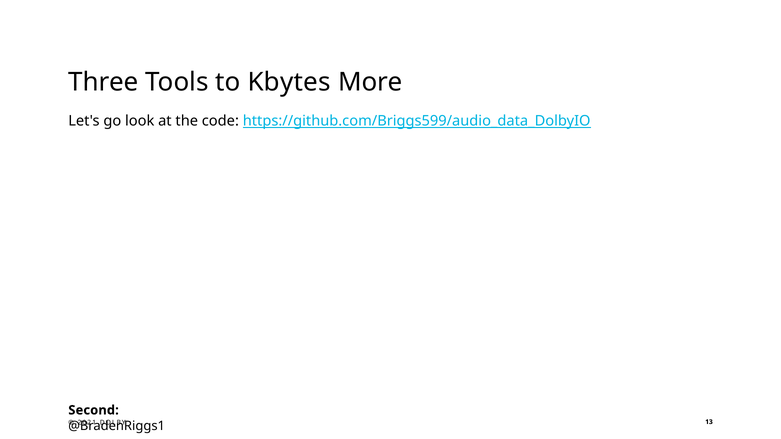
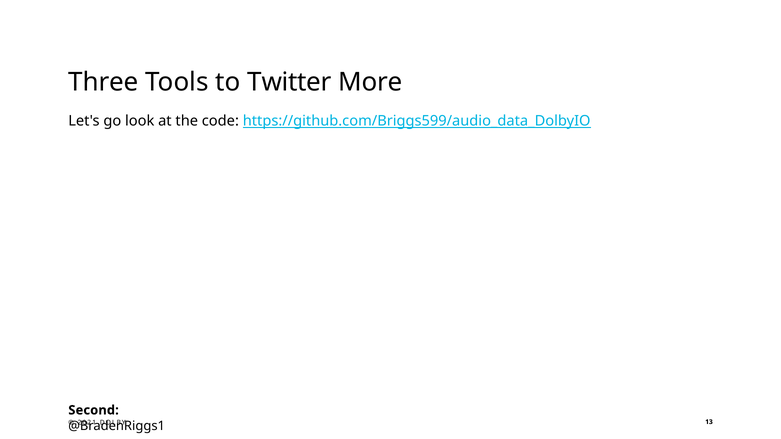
Kbytes: Kbytes -> Twitter (289, 82)
